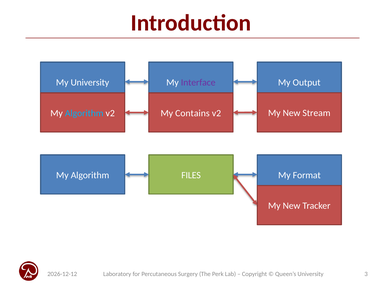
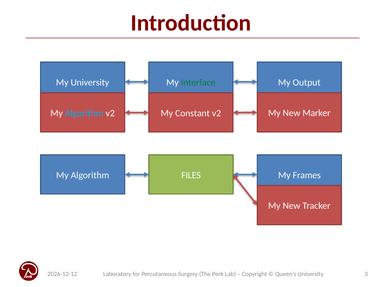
Interface colour: purple -> green (198, 82)
Stream: Stream -> Marker (317, 113)
Contains: Contains -> Constant (193, 113)
Format: Format -> Frames (307, 175)
